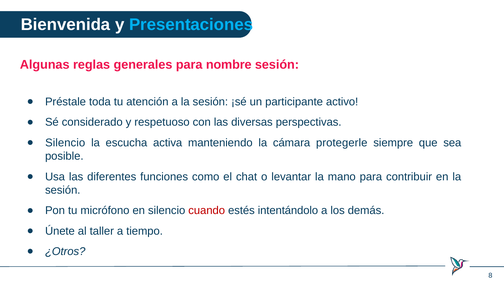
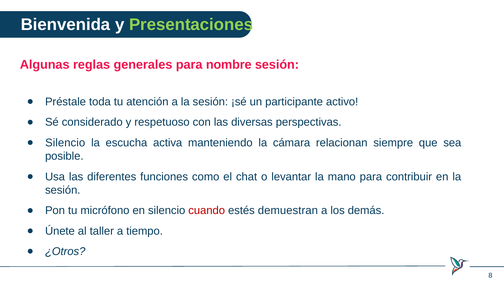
Presentaciones colour: light blue -> light green (191, 25)
protegerle: protegerle -> relacionan (342, 143)
intentándolo: intentándolo -> demuestran (288, 210)
